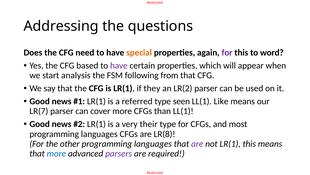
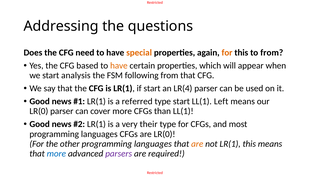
for colour: purple -> orange (227, 52)
to word: word -> from (272, 52)
have colour: purple -> orange (119, 65)
if they: they -> start (152, 88)
LR(2: LR(2 -> LR(4 (183, 88)
type seen: seen -> start (181, 101)
Like: Like -> Left (221, 101)
LR(7: LR(7 -> LR(0 (39, 111)
are LR(8: LR(8 -> LR(0 (165, 134)
are colour: purple -> orange (197, 143)
